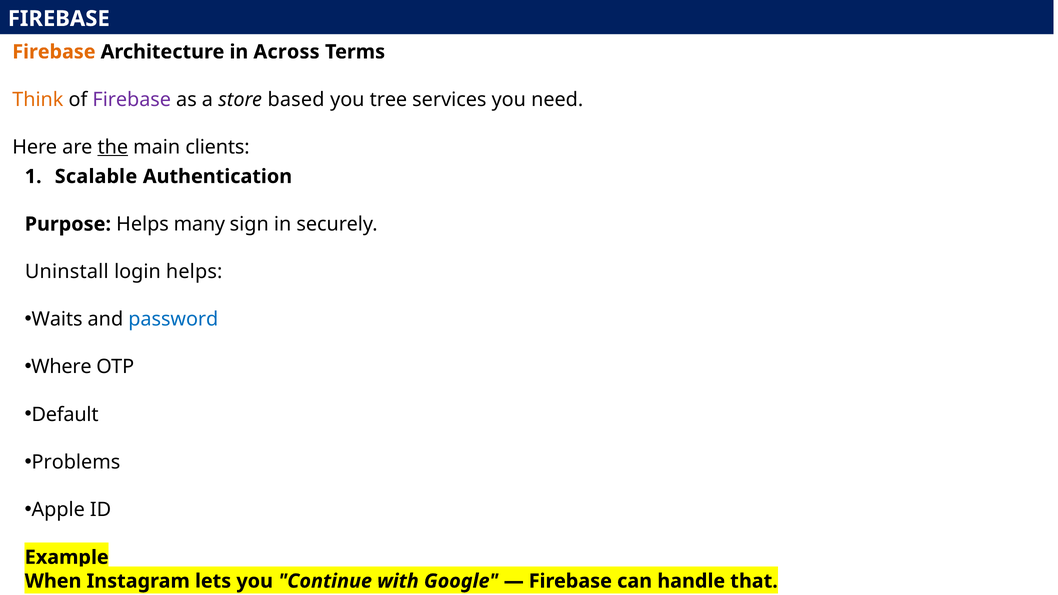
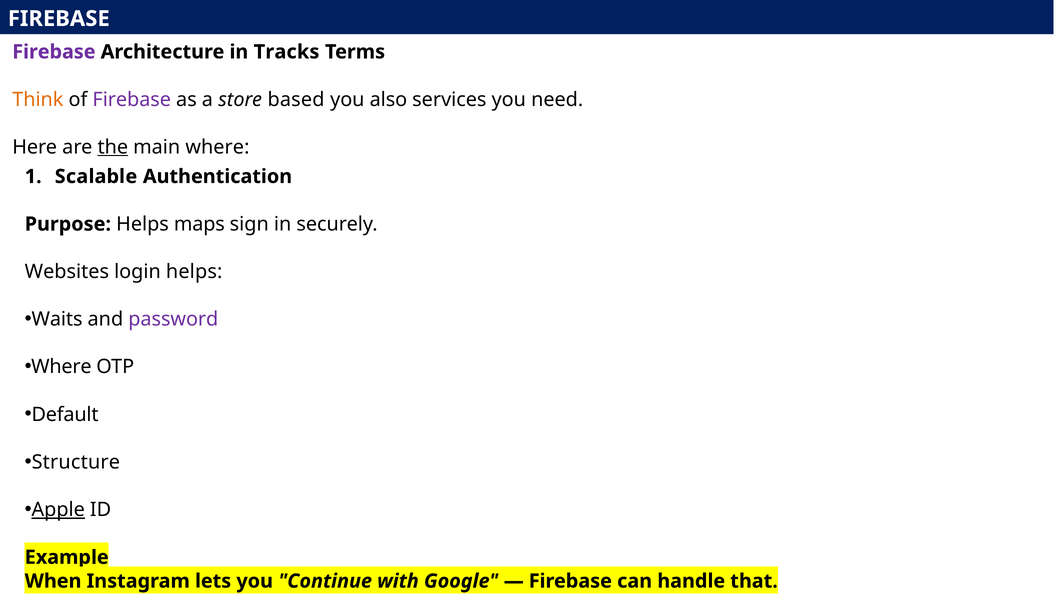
Firebase colour: orange -> purple (54, 52)
Across: Across -> Tracks (287, 52)
tree: tree -> also (388, 99)
main clients: clients -> where (217, 147)
many: many -> maps (199, 224)
Uninstall: Uninstall -> Websites (67, 272)
password colour: blue -> purple (173, 319)
Problems: Problems -> Structure (76, 462)
Apple underline: none -> present (58, 510)
